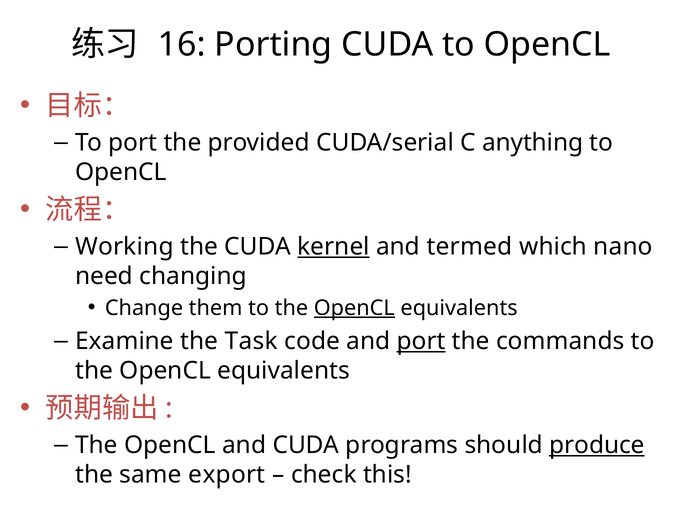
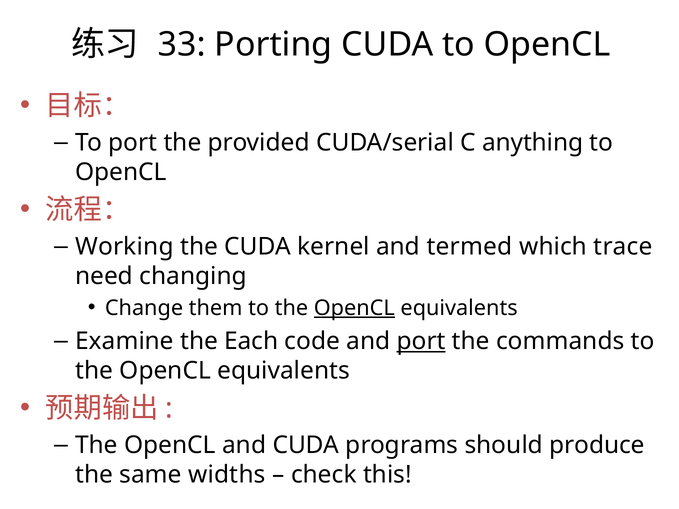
16: 16 -> 33 (182, 45)
kernel underline: present -> none (334, 247)
nano: nano -> trace (623, 247)
Task: Task -> Each (251, 341)
produce underline: present -> none (597, 446)
export: export -> widths (227, 475)
